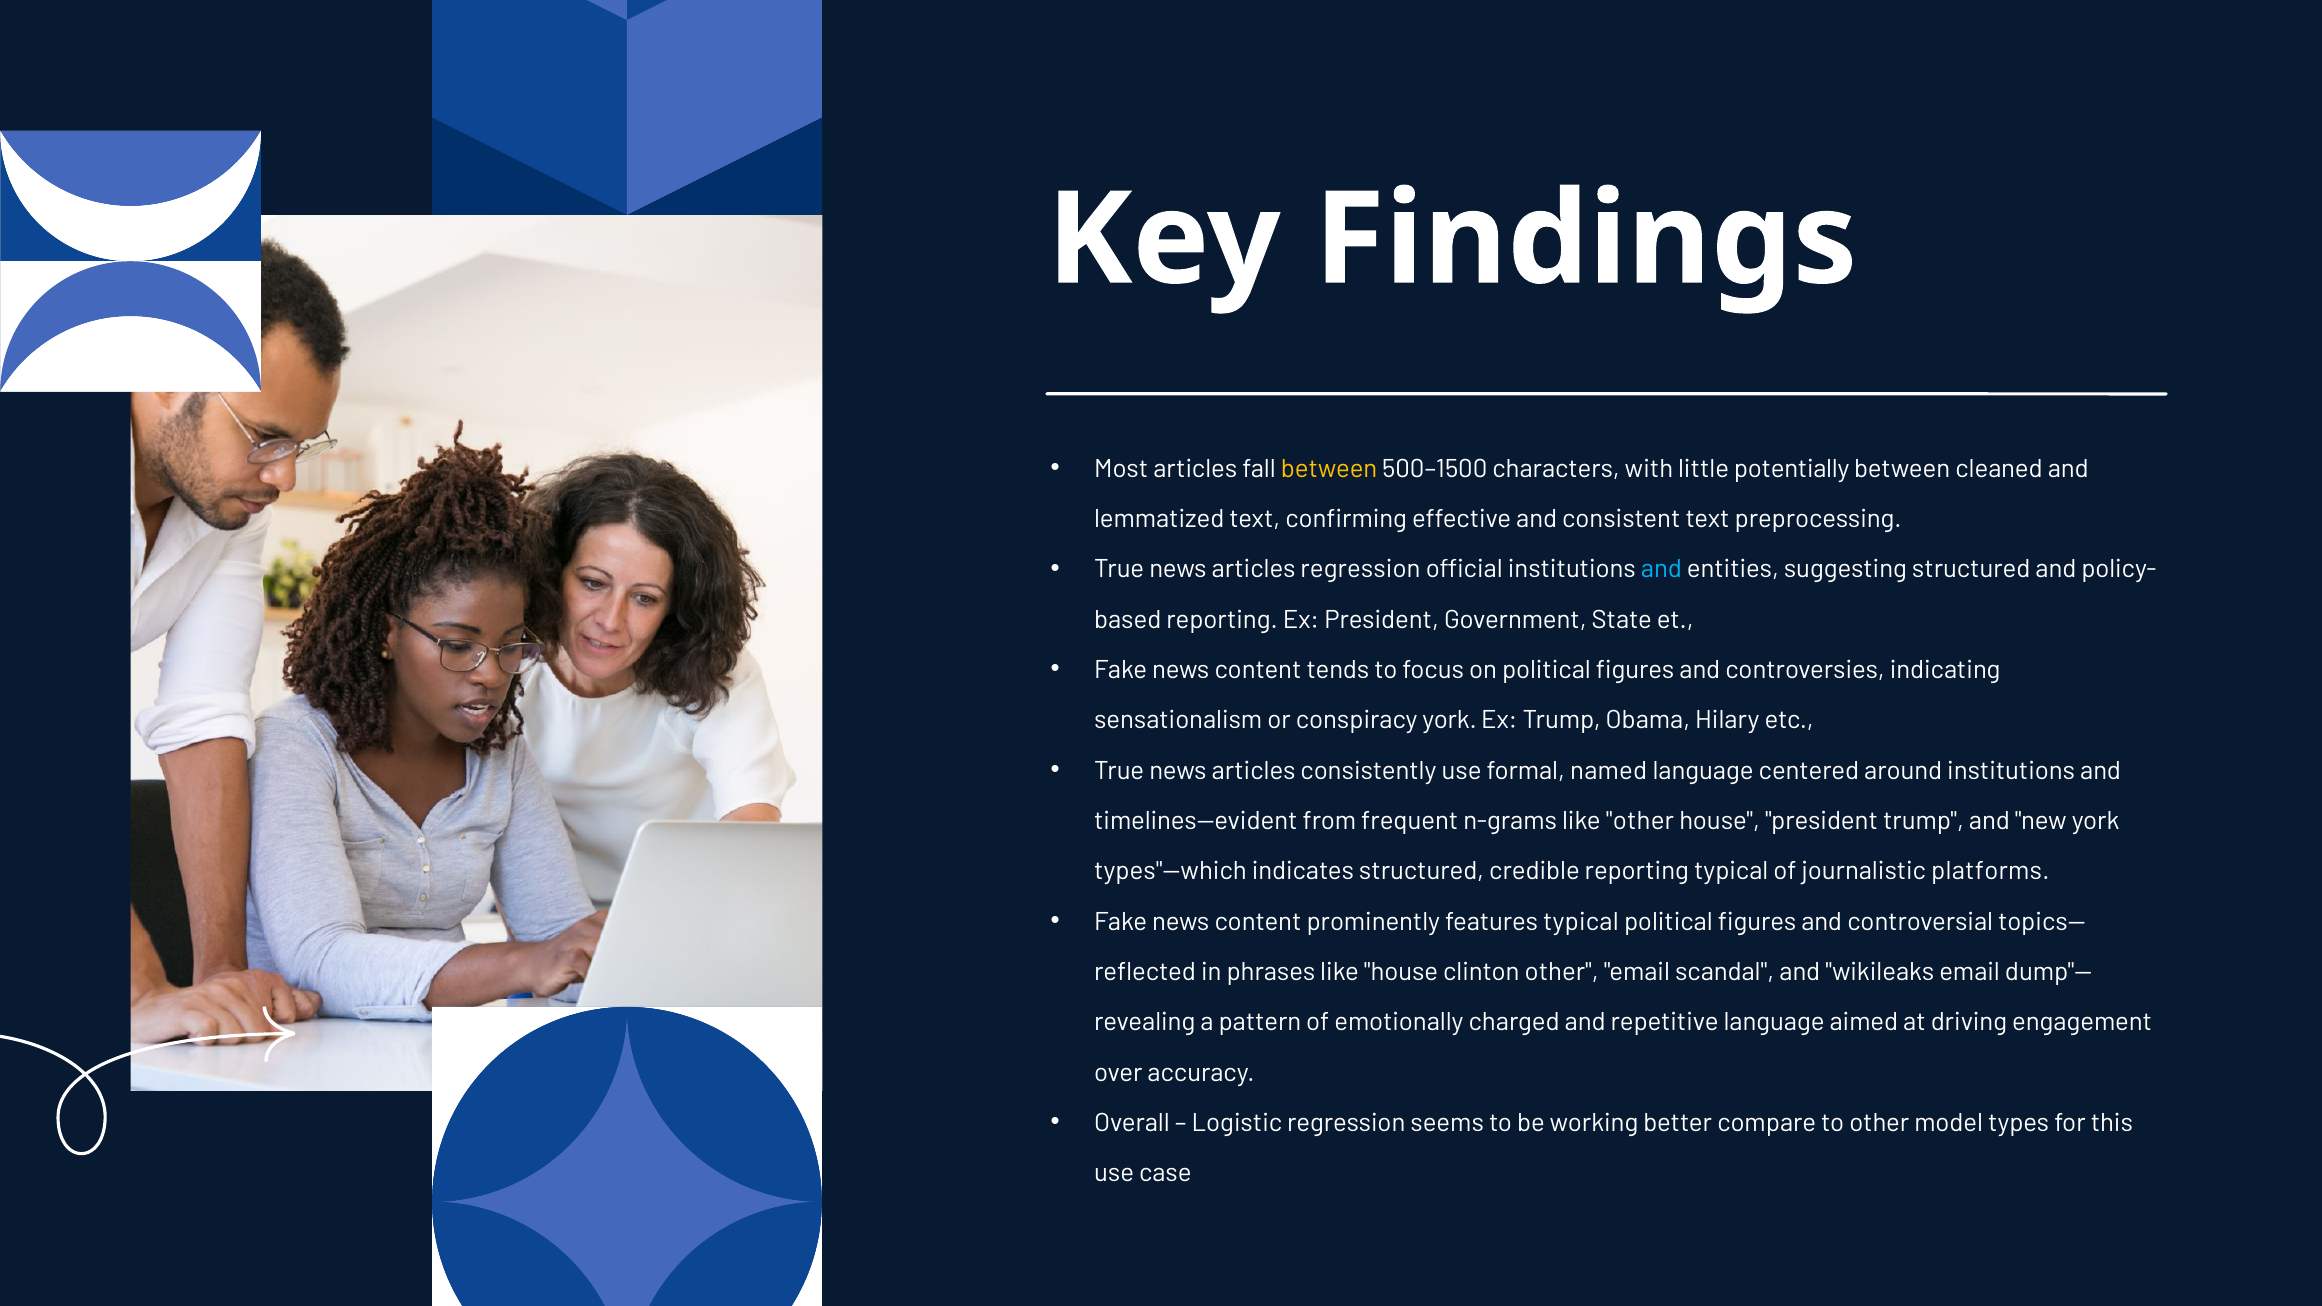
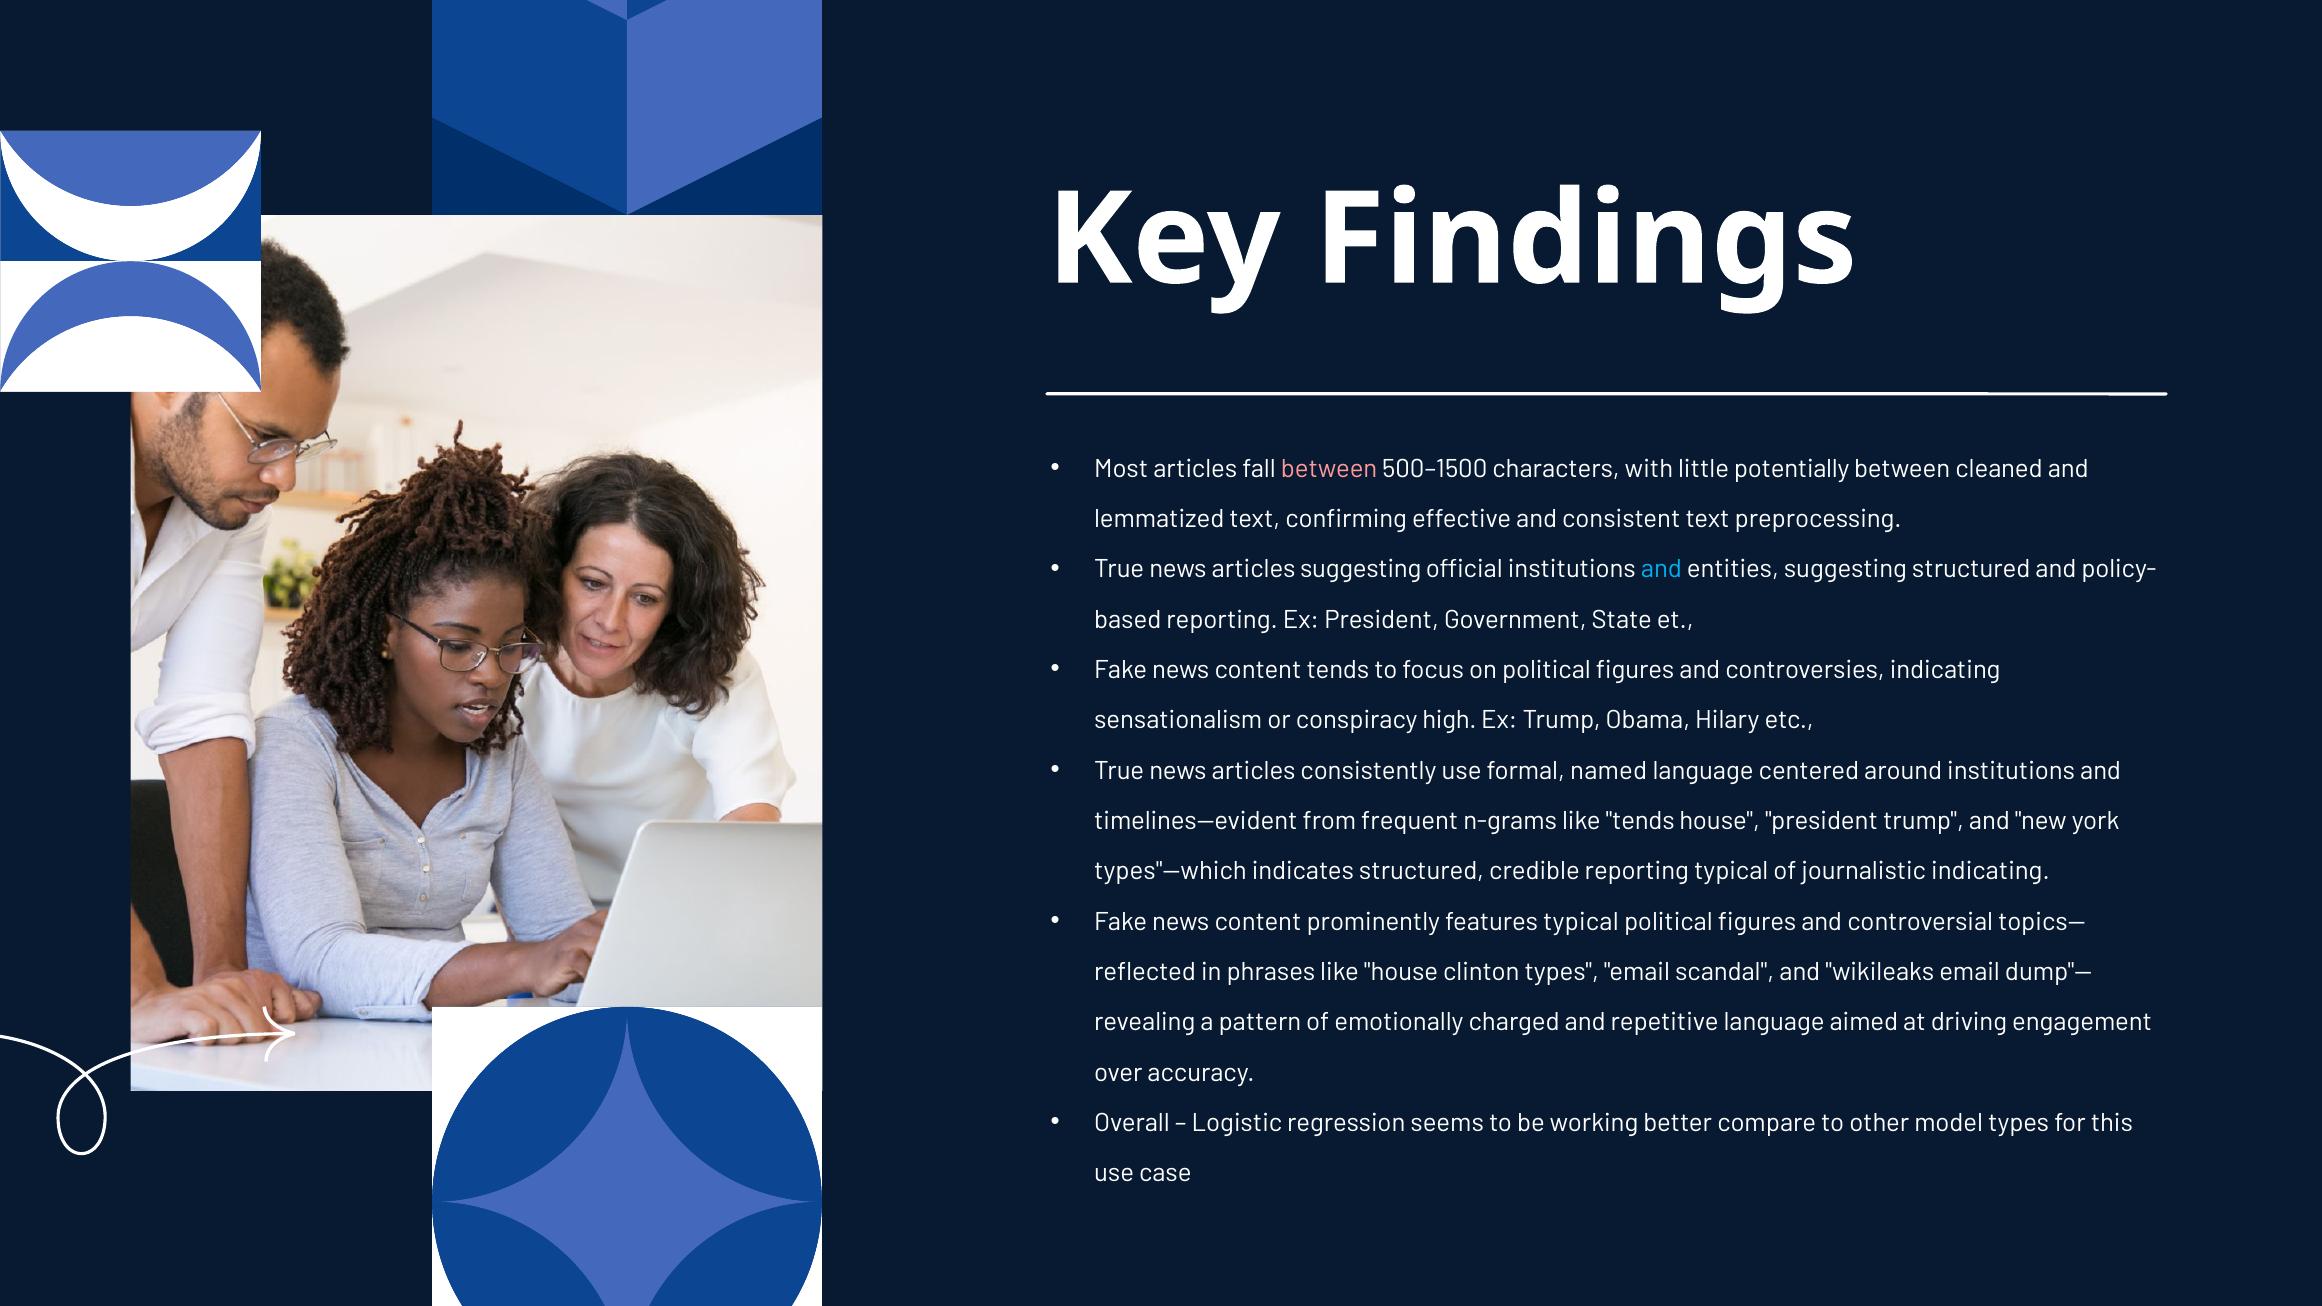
between colour: yellow -> pink (1329, 469)
articles regression: regression -> suggesting (1361, 569)
conspiracy york: york -> high (1449, 720)
like other: other -> tends (1640, 821)
journalistic platforms: platforms -> indicating (1990, 871)
clinton other: other -> types (1562, 972)
